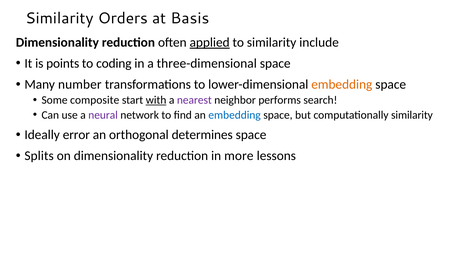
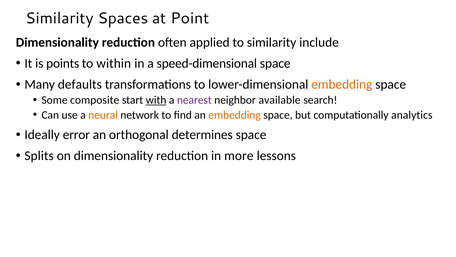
Orders: Orders -> Spaces (123, 18)
Basis: Basis -> Point (190, 18)
applied underline: present -> none (210, 42)
coding: coding -> within (114, 63)
three-dimensional: three-dimensional -> speed-dimensional (207, 63)
number: number -> defaults (80, 84)
performs: performs -> available (280, 100)
neural colour: purple -> orange (103, 115)
embedding colour: blue -> orange (235, 115)
computationally similarity: similarity -> analytics (412, 115)
